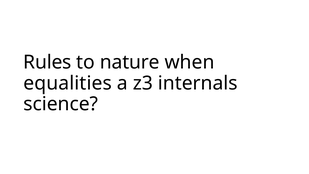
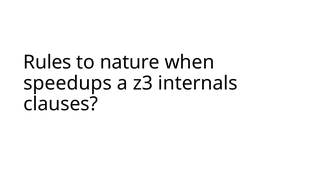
equalities: equalities -> speedups (68, 83)
science: science -> clauses (61, 104)
